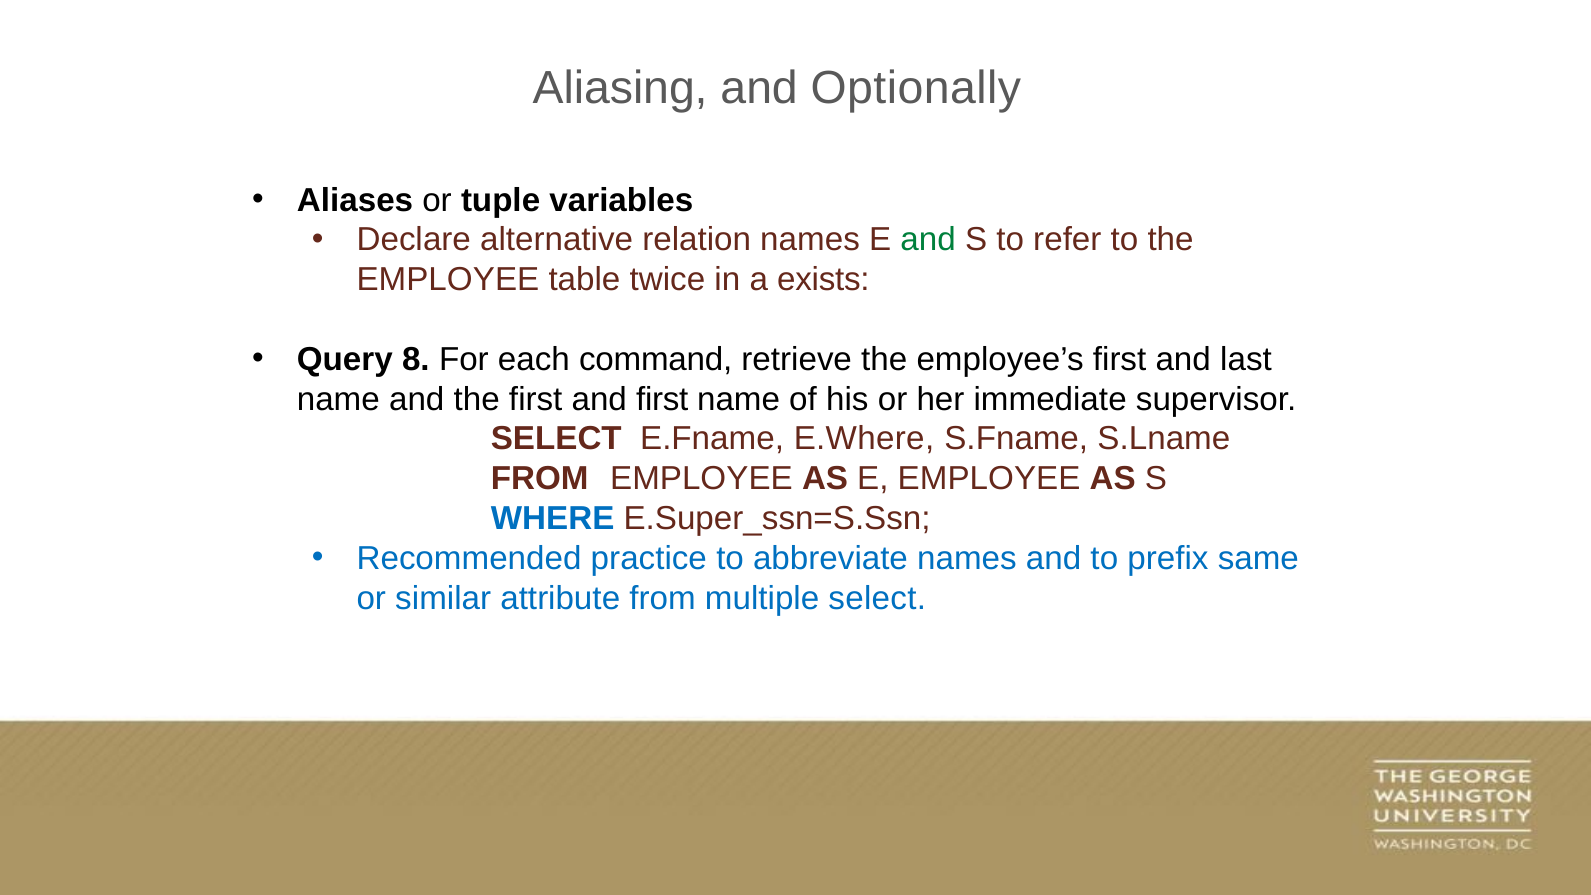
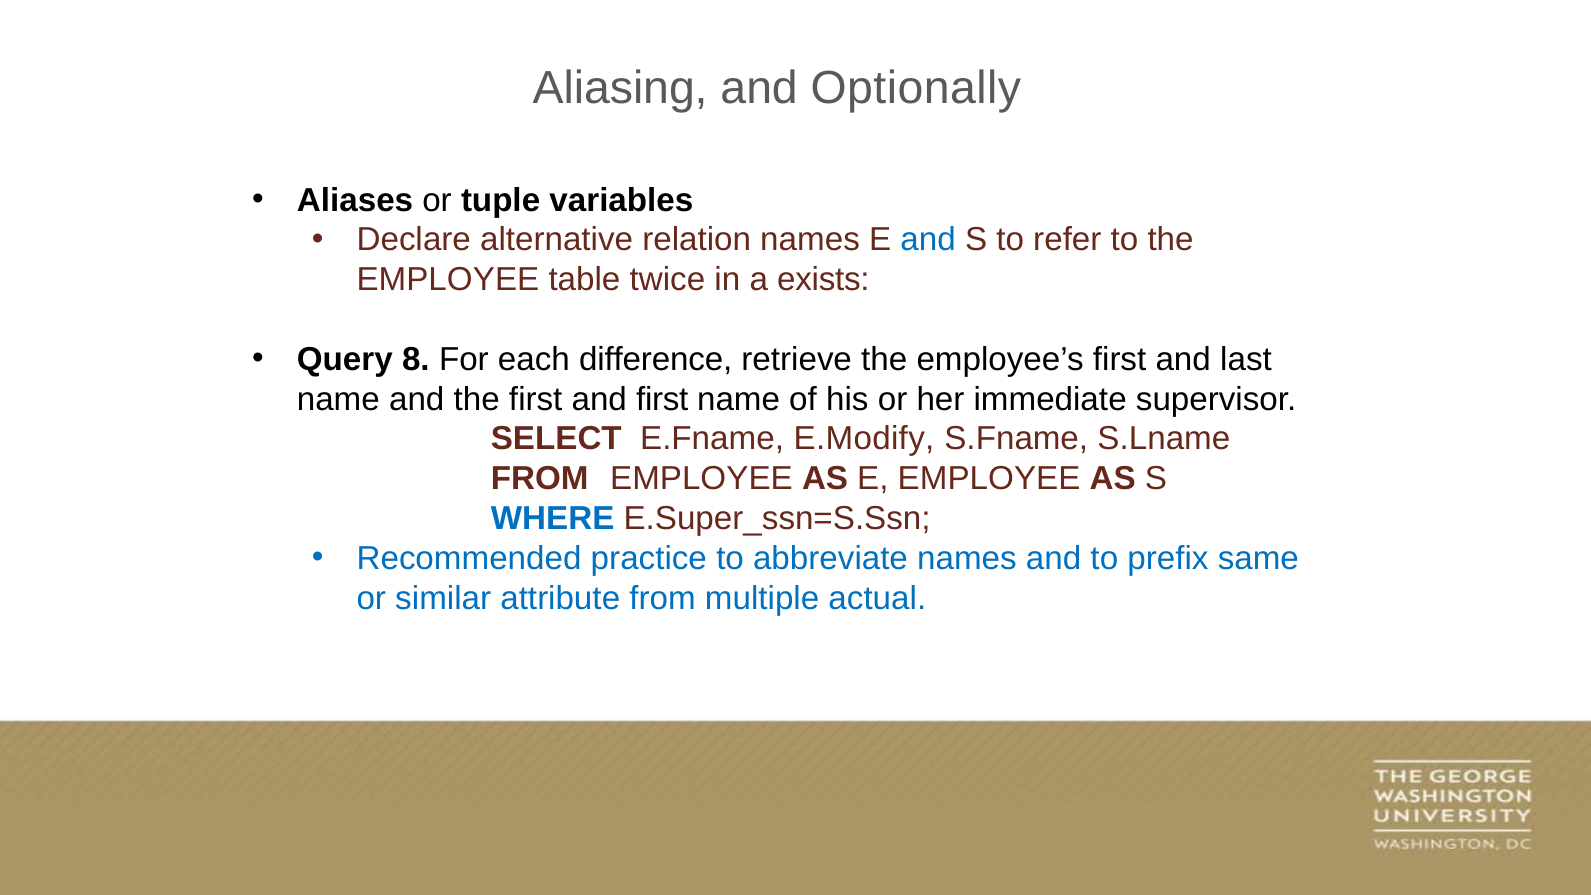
and colour: green -> blue (928, 240)
command: command -> difference (656, 359)
E.Where: E.Where -> E.Modify (864, 439)
multiple select: select -> actual (877, 598)
